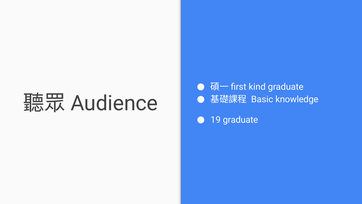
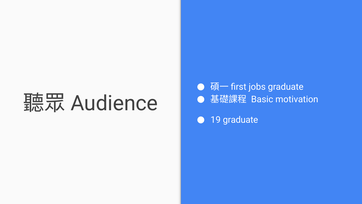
kind: kind -> jobs (257, 87)
knowledge: knowledge -> motivation (297, 99)
